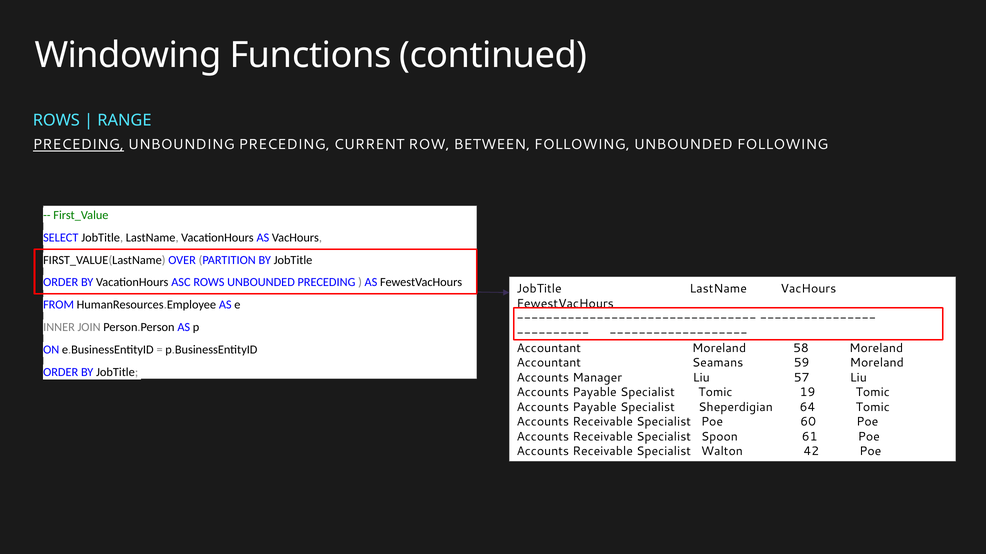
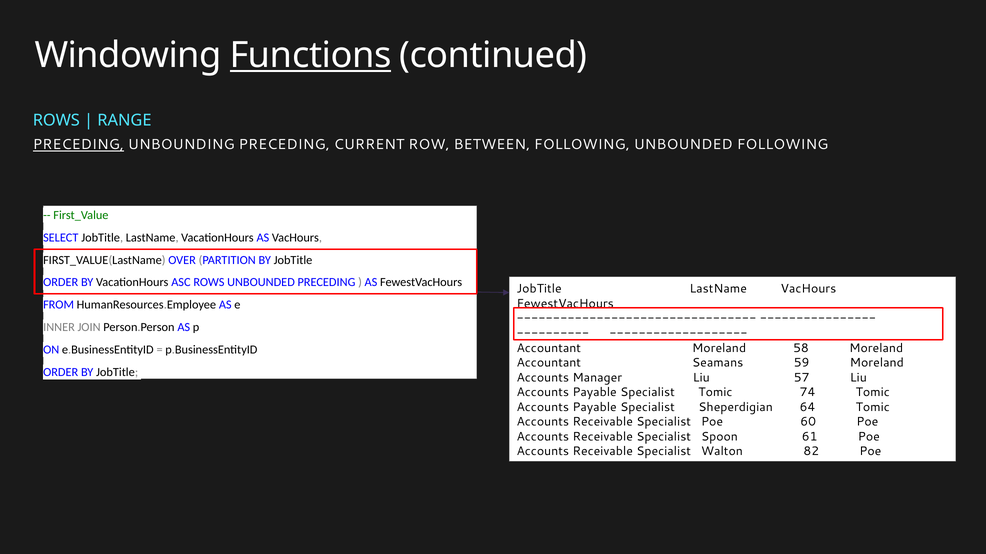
Functions underline: none -> present (311, 56)
19: 19 -> 74 (808, 393)
42: 42 -> 82 (811, 452)
